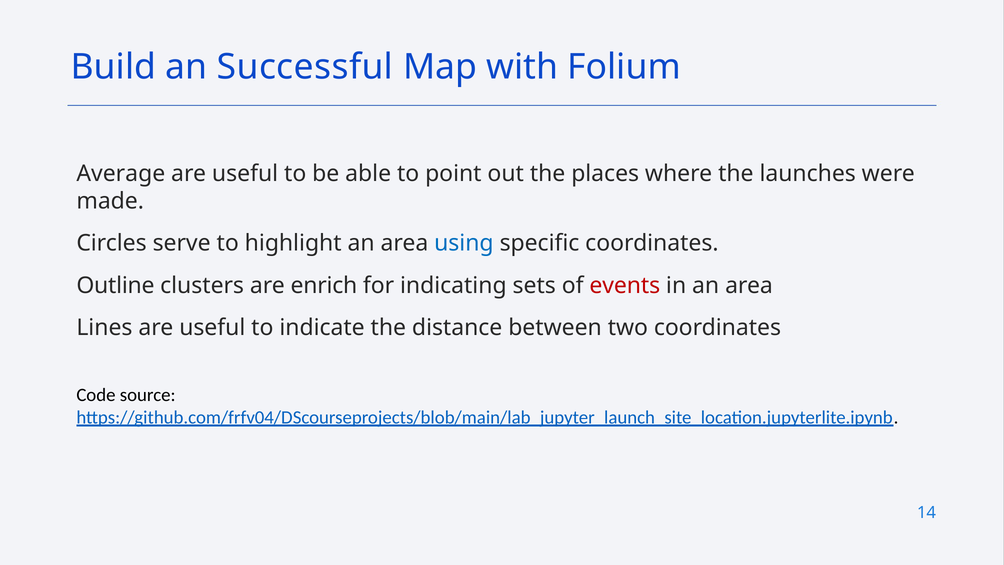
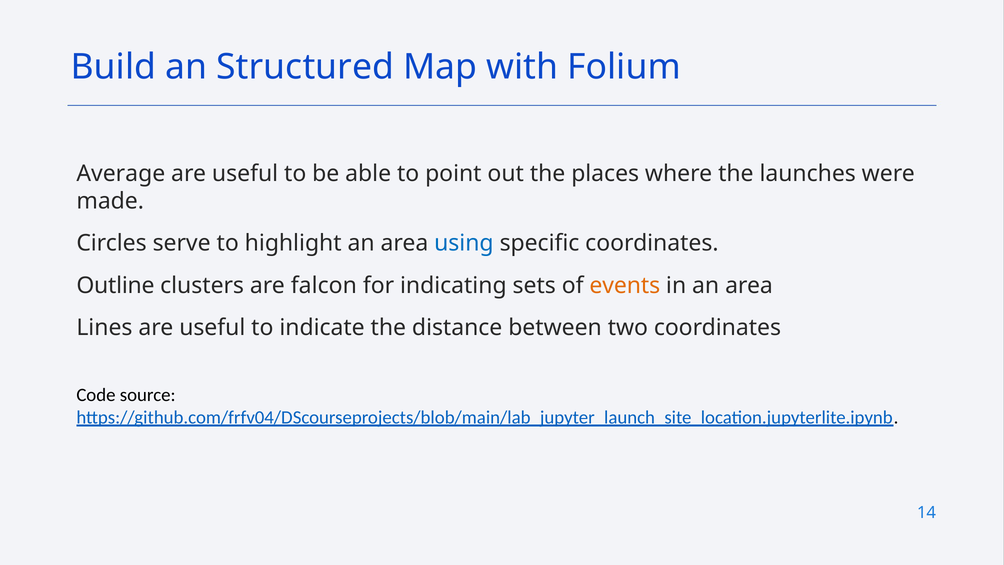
Successful: Successful -> Structured (305, 67)
enrich: enrich -> falcon (324, 285)
events colour: red -> orange (625, 285)
